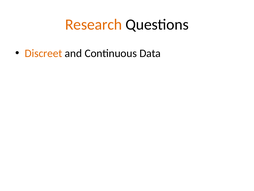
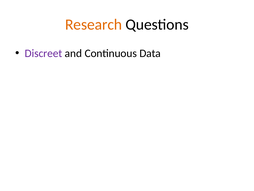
Discreet colour: orange -> purple (44, 53)
